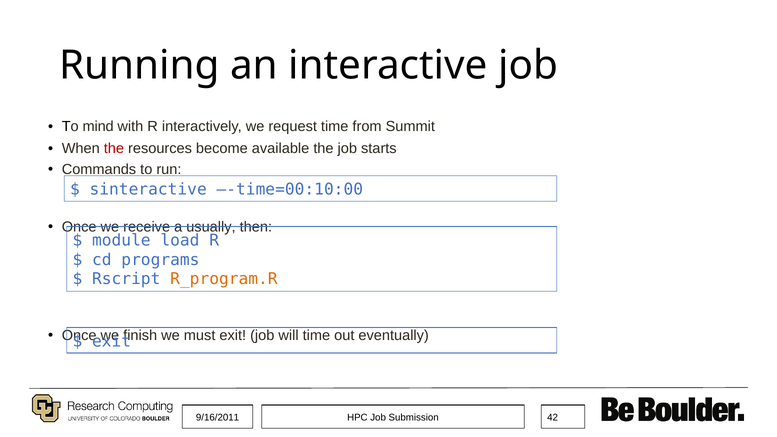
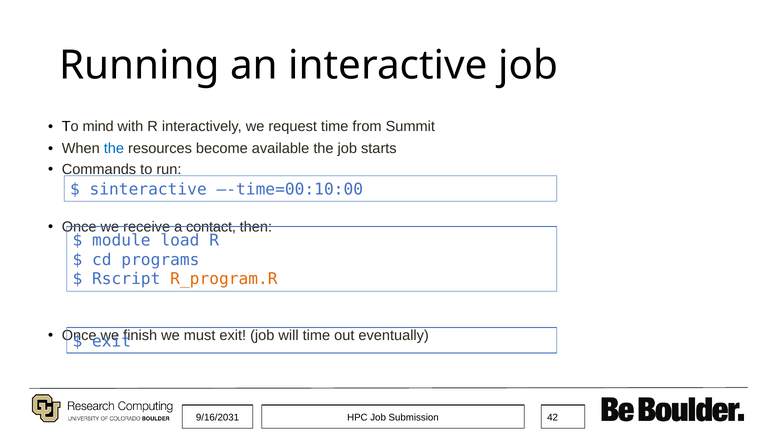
the colour: red -> blue (114, 149)
usually: usually -> contact (211, 227)
9/16/2011: 9/16/2011 -> 9/16/2031 (218, 417)
